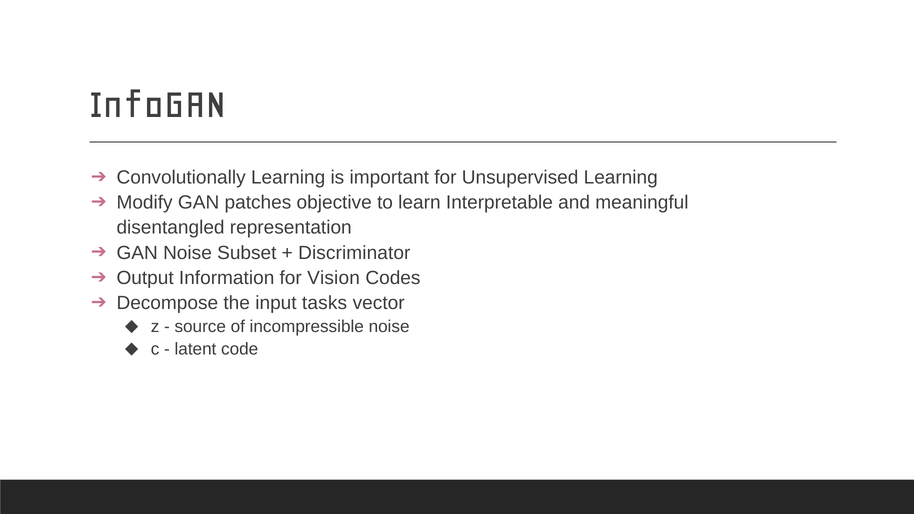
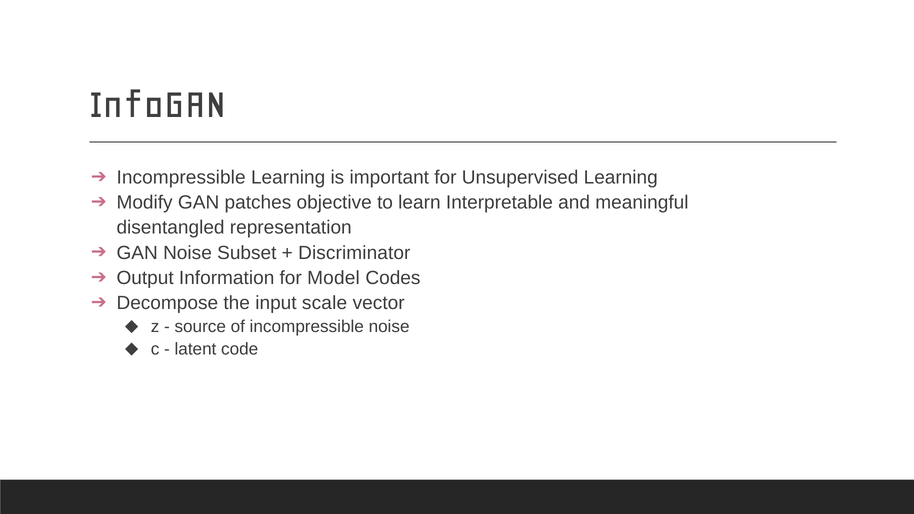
Convolutionally: Convolutionally -> Incompressible (181, 177)
Vision: Vision -> Model (334, 278)
tasks: tasks -> scale (325, 303)
